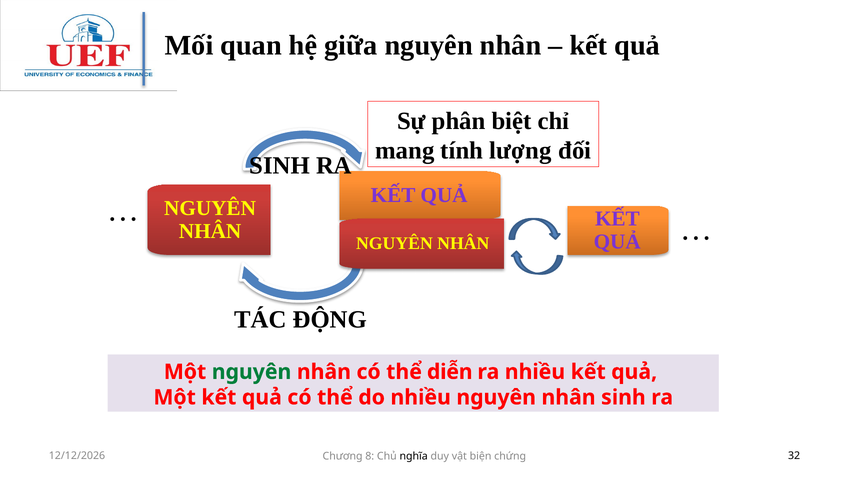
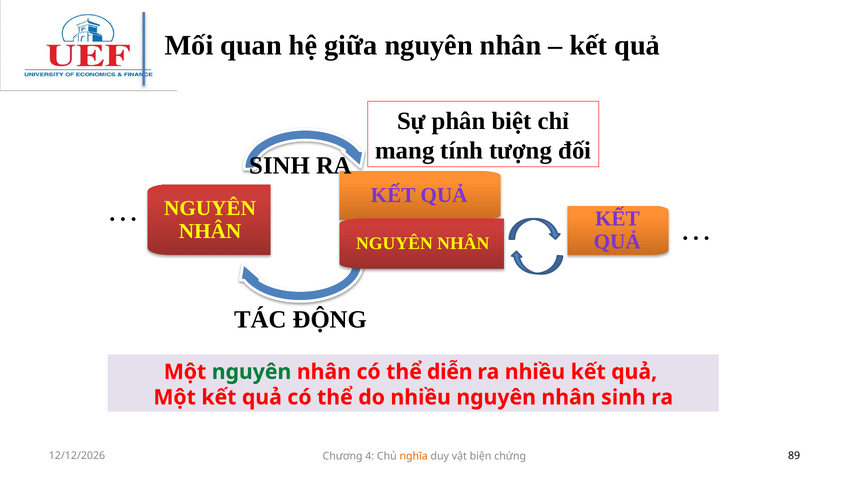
lượng: lượng -> tượng (521, 150)
8: 8 -> 4 (370, 456)
nghĩa colour: black -> orange (414, 456)
32: 32 -> 89 (794, 455)
